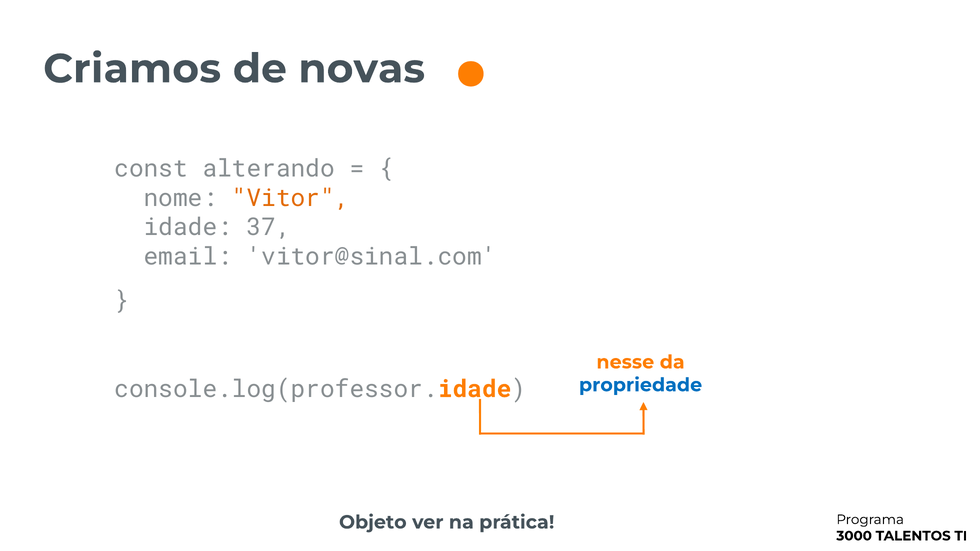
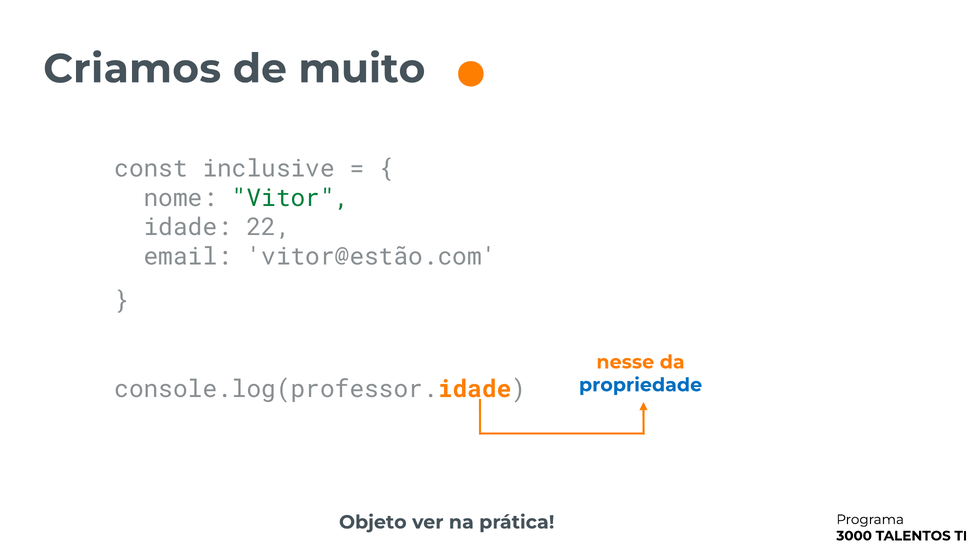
novas: novas -> muito (362, 69)
alterando: alterando -> inclusive (269, 169)
Vitor colour: orange -> green (291, 198)
37: 37 -> 22 (269, 227)
vitor@sinal.com: vitor@sinal.com -> vitor@estão.com (372, 257)
